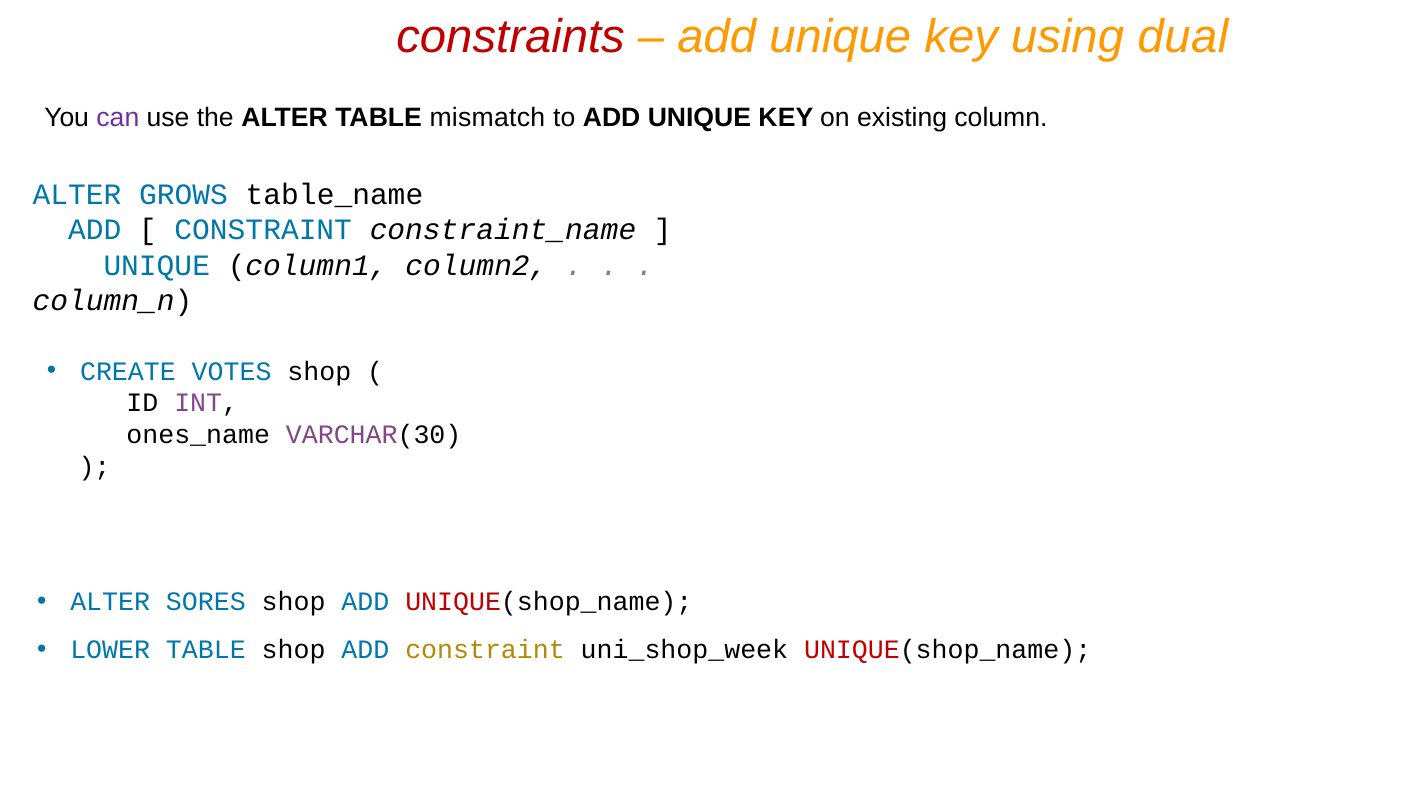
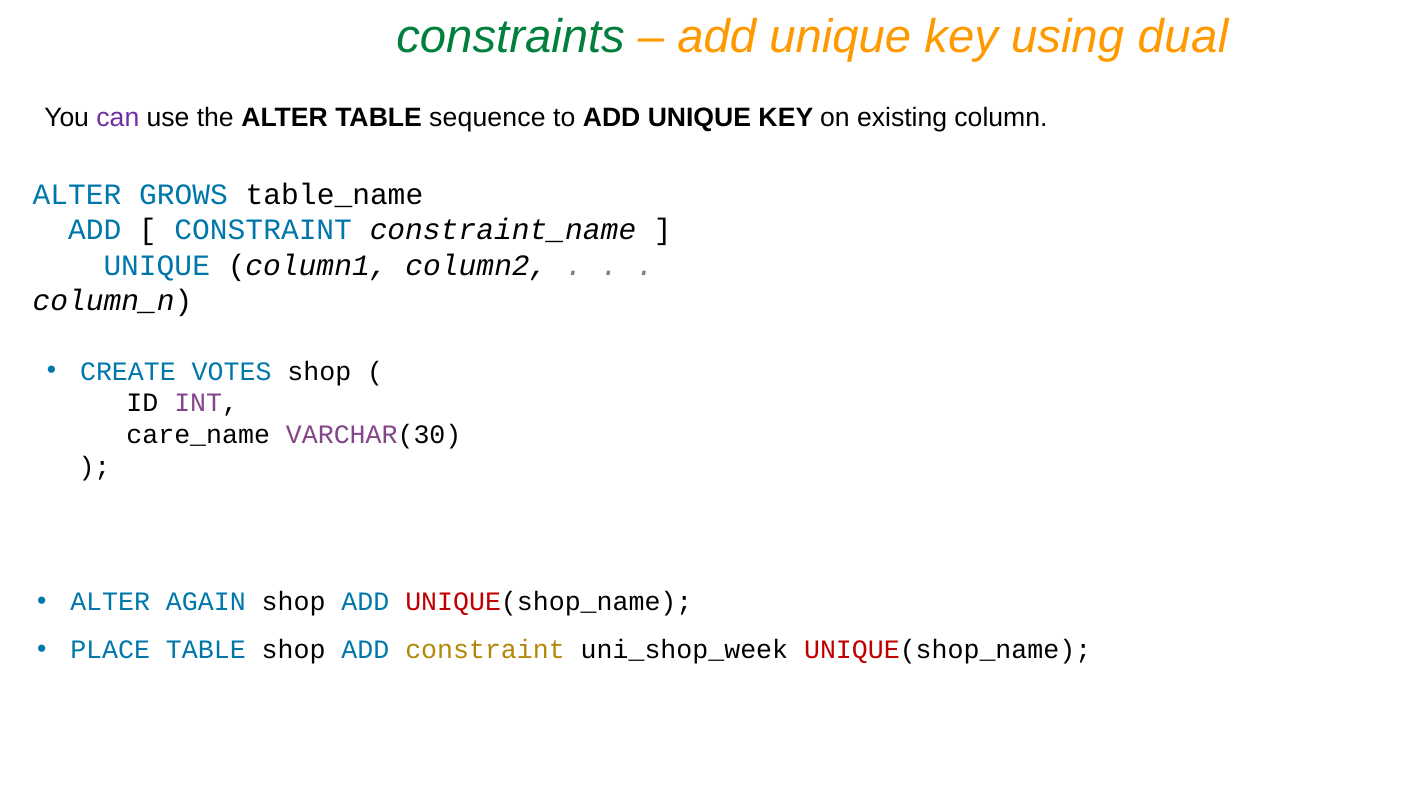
constraints colour: red -> green (511, 37)
mismatch: mismatch -> sequence (487, 118)
ones_name: ones_name -> care_name (198, 435)
SORES: SORES -> AGAIN (206, 602)
LOWER: LOWER -> PLACE (110, 650)
